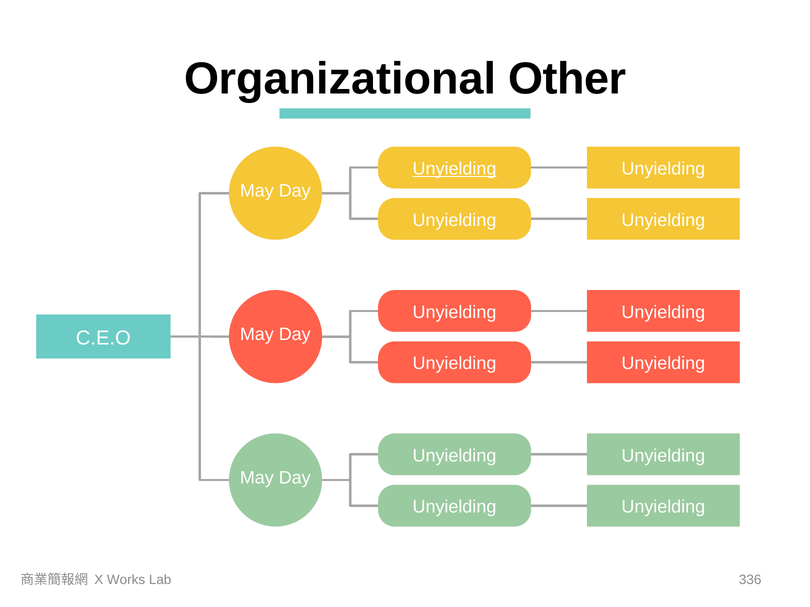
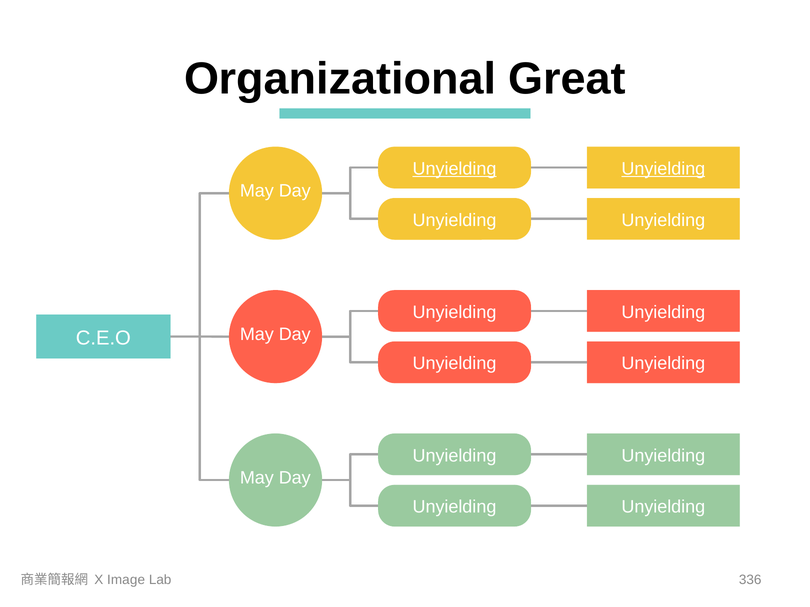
Other: Other -> Great (567, 79)
Unyielding underline: none -> present (663, 169)
Works: Works -> Image (126, 580)
